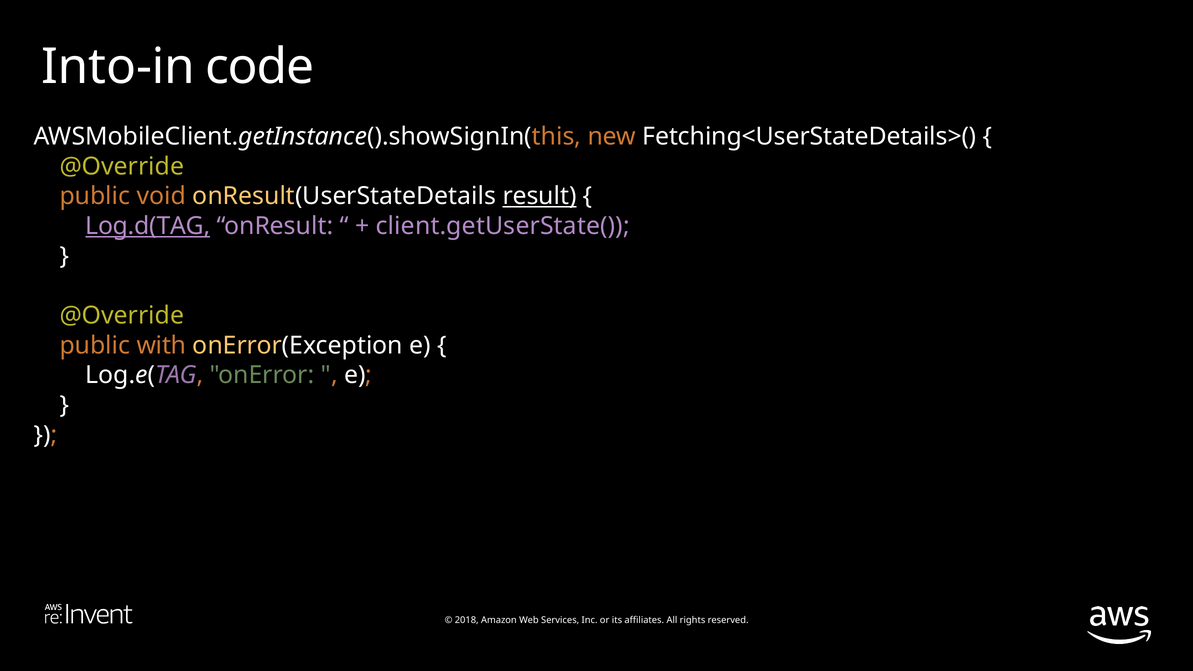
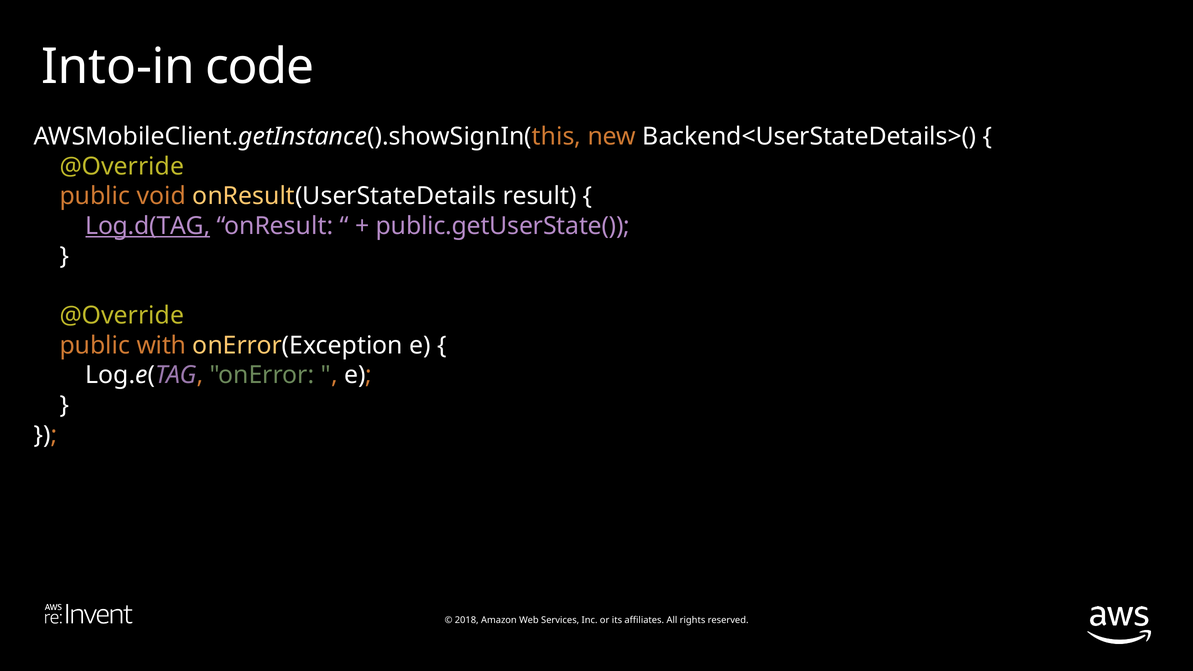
Fetching<UserStateDetails>(: Fetching<UserStateDetails>( -> Backend<UserStateDetails>( (809, 137)
result underline: present -> none (539, 196)
client.getUserState(: client.getUserState( -> public.getUserState( (503, 226)
